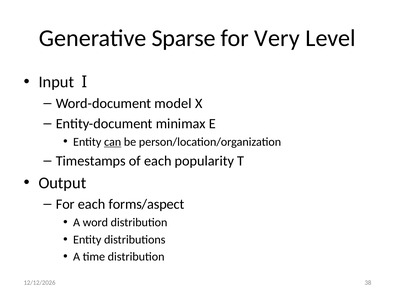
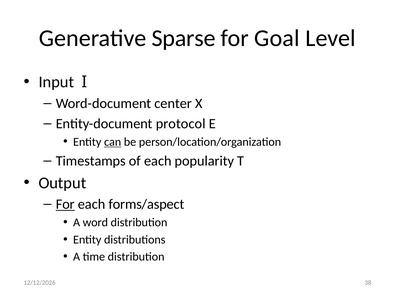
Very: Very -> Goal (277, 38)
model: model -> center (173, 103)
minimax: minimax -> protocol (181, 124)
For underline: none -> present (65, 204)
